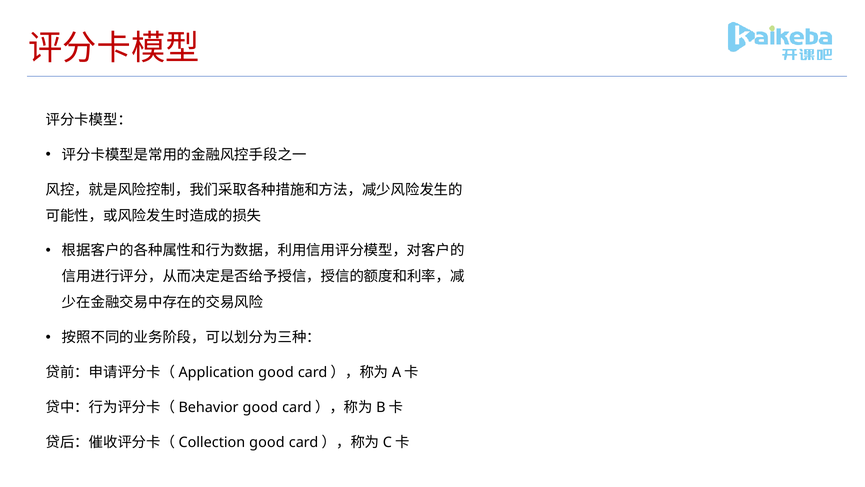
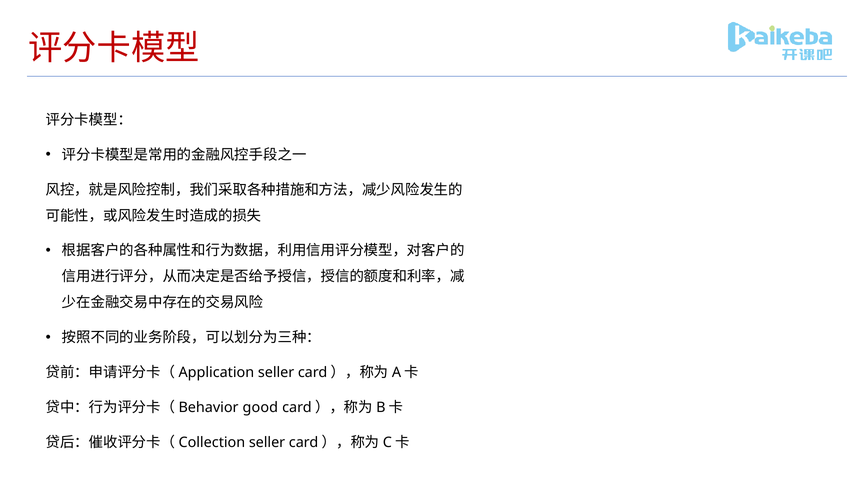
good: good -> seller (276, 372)
good: good -> seller (267, 442)
